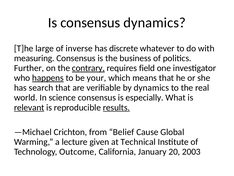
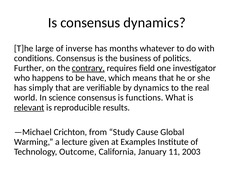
discrete: discrete -> months (124, 48)
measuring: measuring -> conditions (34, 58)
happens underline: present -> none (48, 78)
your: your -> have (97, 78)
search: search -> simply (41, 88)
especially: especially -> functions (144, 97)
results underline: present -> none (116, 107)
Belief: Belief -> Study (122, 132)
Technical: Technical -> Examples (138, 142)
20: 20 -> 11 (174, 151)
